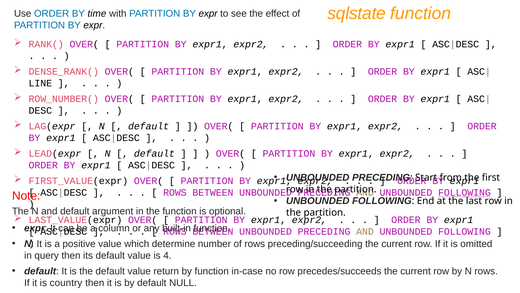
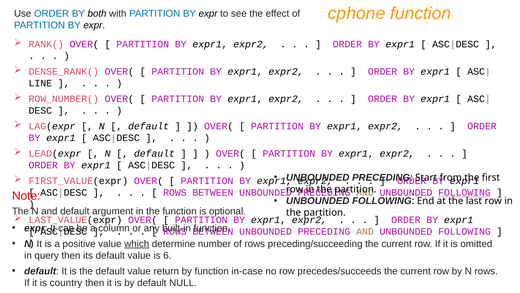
sqlstate: sqlstate -> cphone (357, 14)
time: time -> both (97, 13)
which underline: none -> present (137, 243)
4: 4 -> 6 (167, 255)
